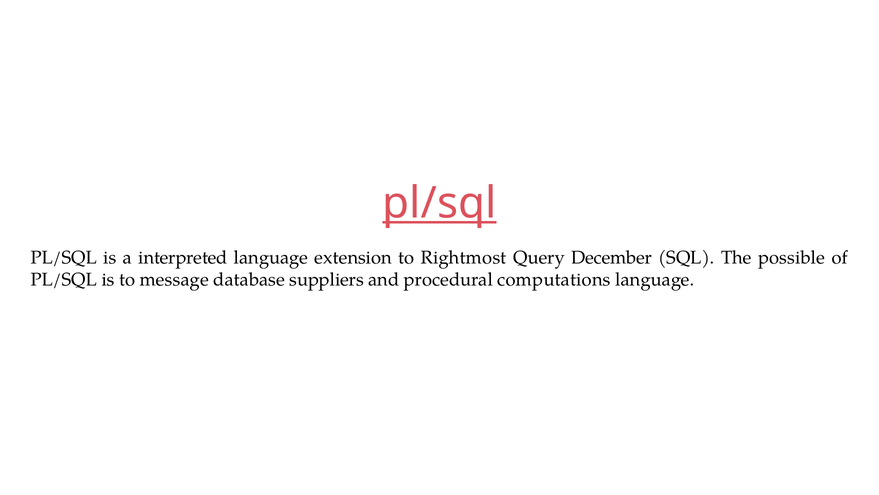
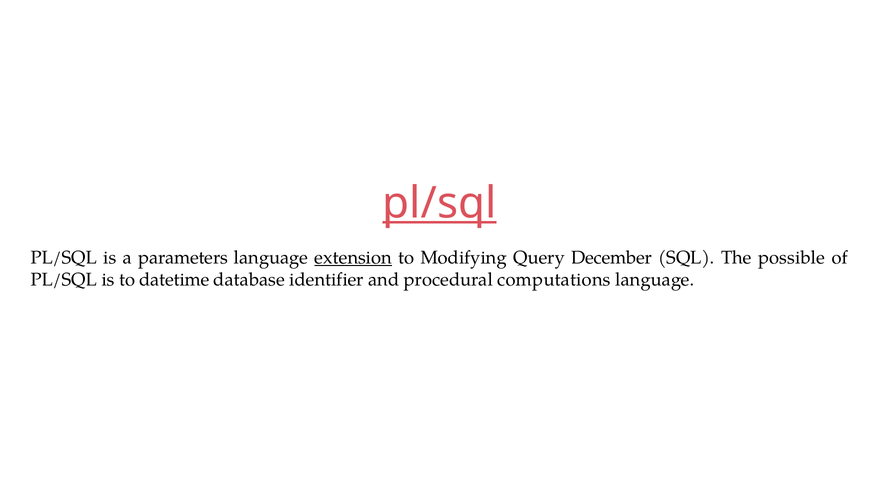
interpreted: interpreted -> parameters (183, 257)
extension underline: none -> present (353, 257)
Rightmost: Rightmost -> Modifying (464, 257)
message: message -> datetime (174, 279)
suppliers: suppliers -> identifier (327, 279)
